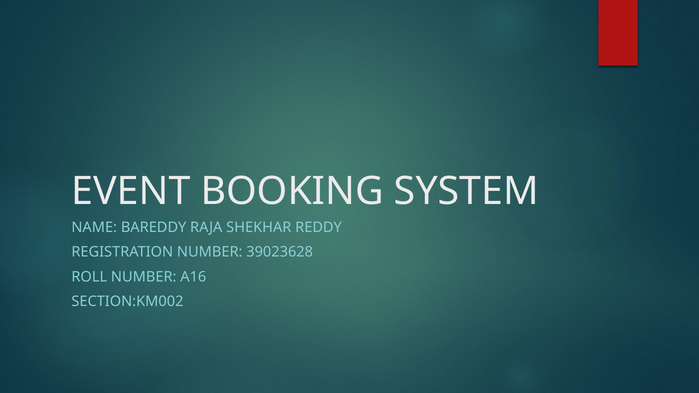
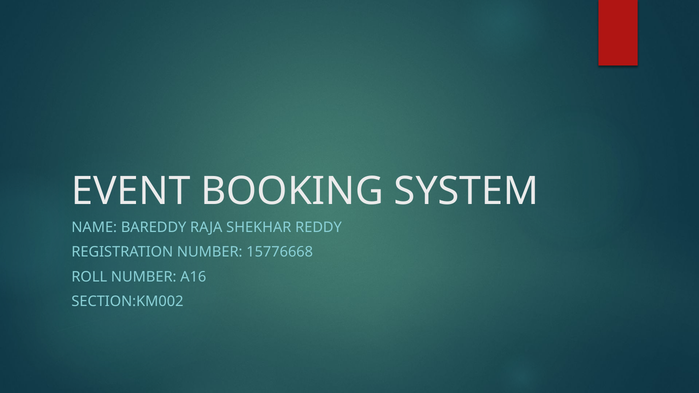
39023628: 39023628 -> 15776668 (280, 252)
